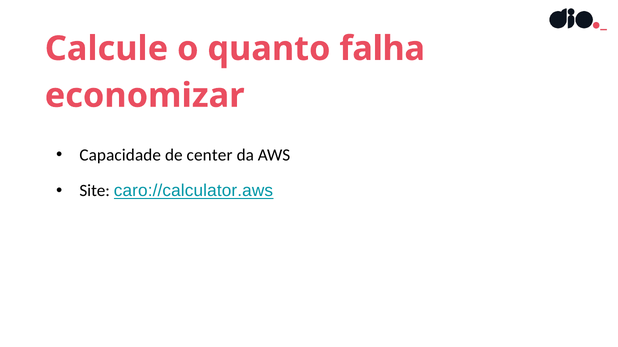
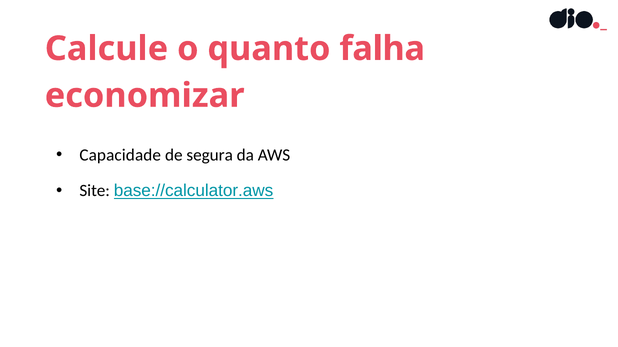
center: center -> segura (210, 155)
caro://calculator.aws: caro://calculator.aws -> base://calculator.aws (194, 191)
